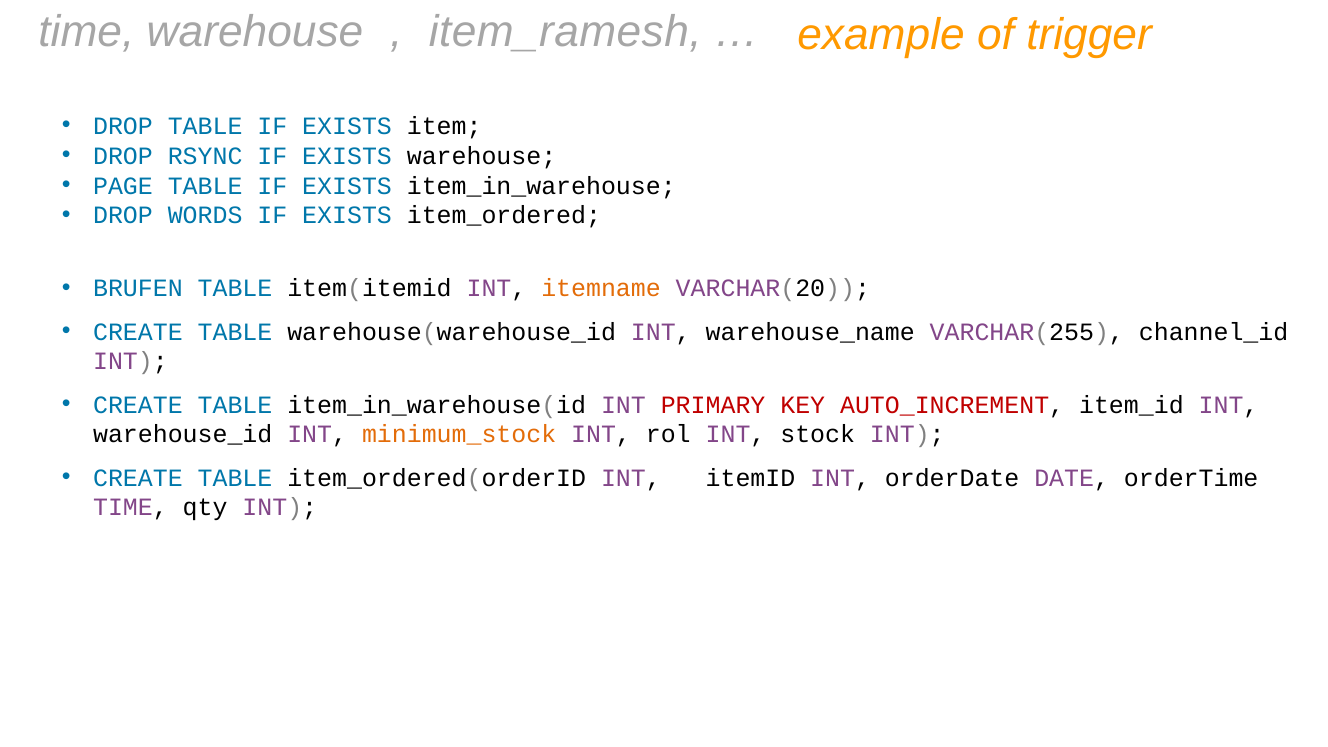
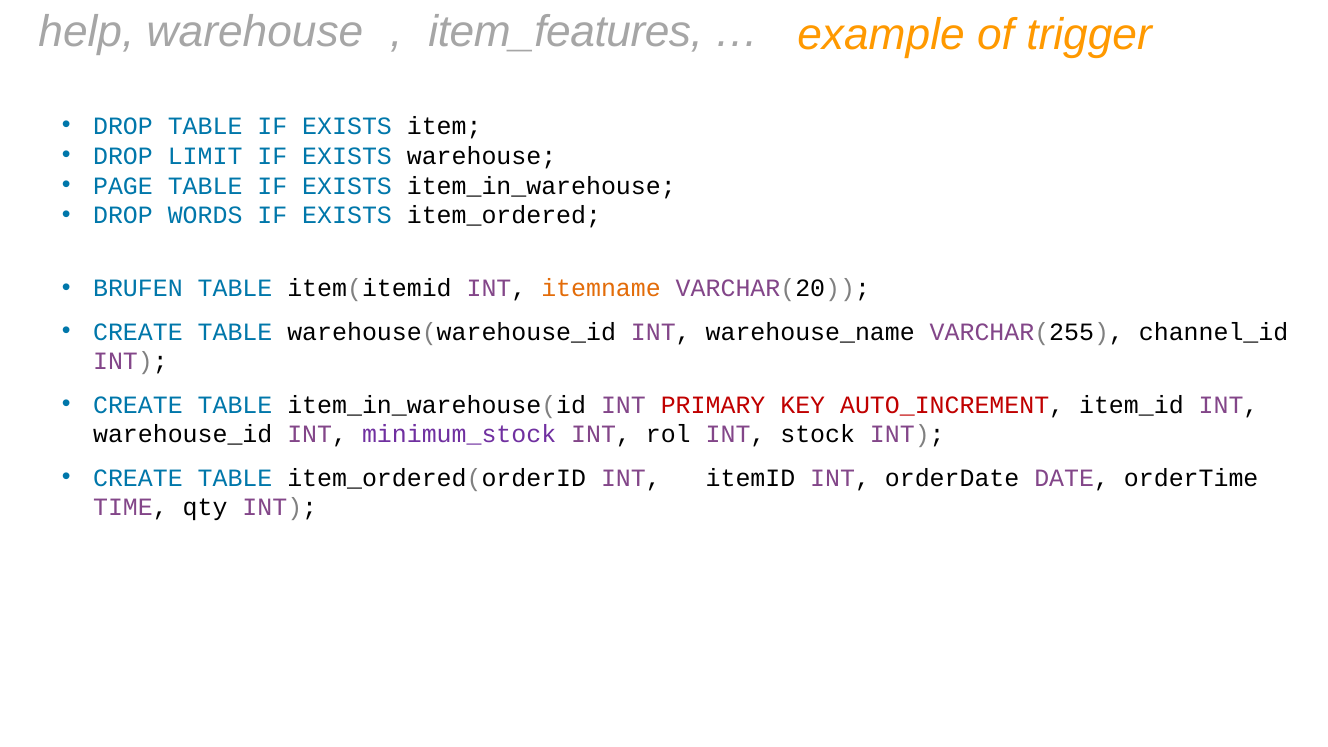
time: time -> help (86, 32)
item_ramesh: item_ramesh -> item_features (566, 32)
RSYNC: RSYNC -> LIMIT (205, 156)
minimum_stock colour: orange -> purple (459, 435)
